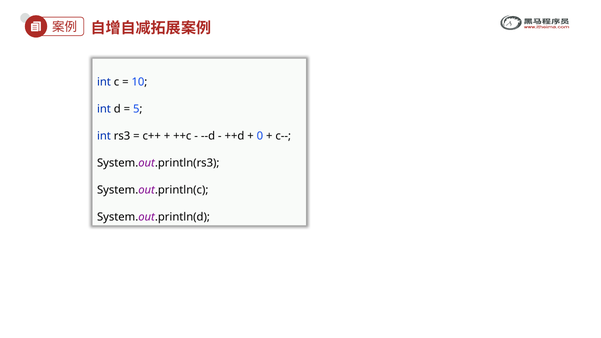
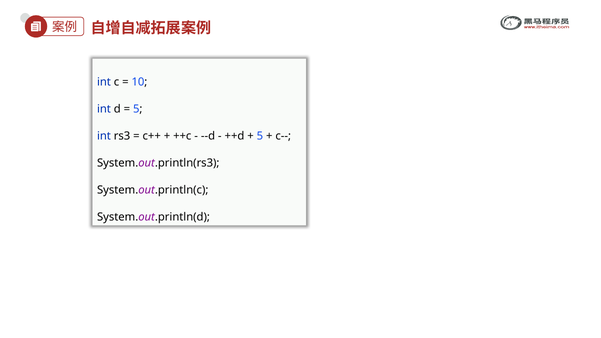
0: 0 -> 5 (260, 136)
